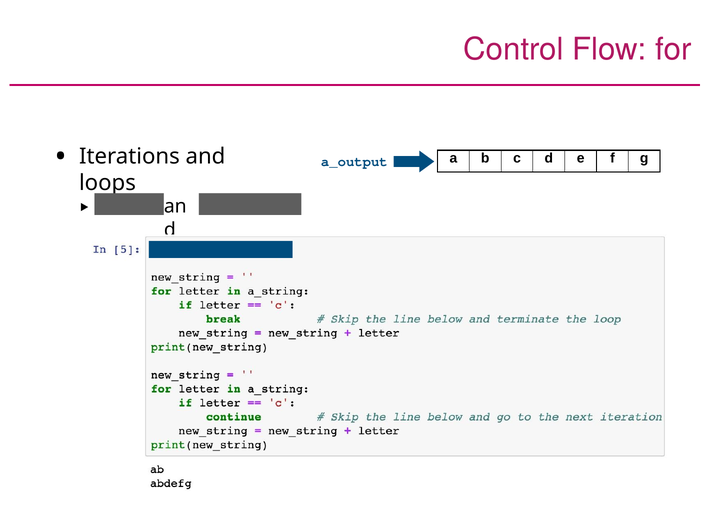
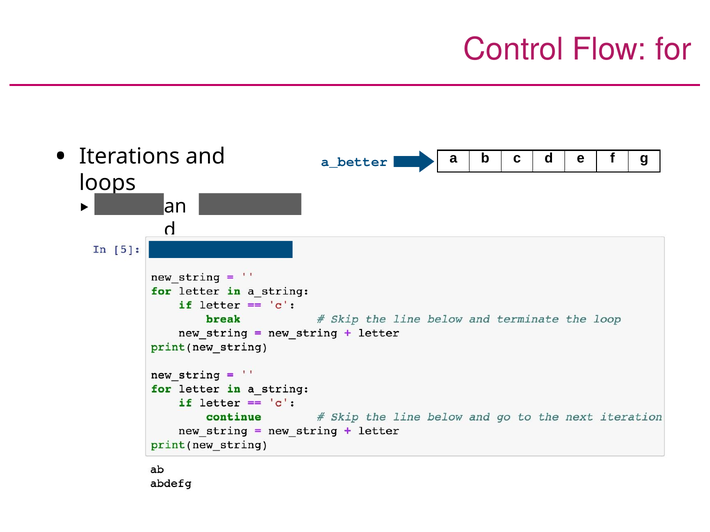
a_output: a_output -> a_better (354, 162)
